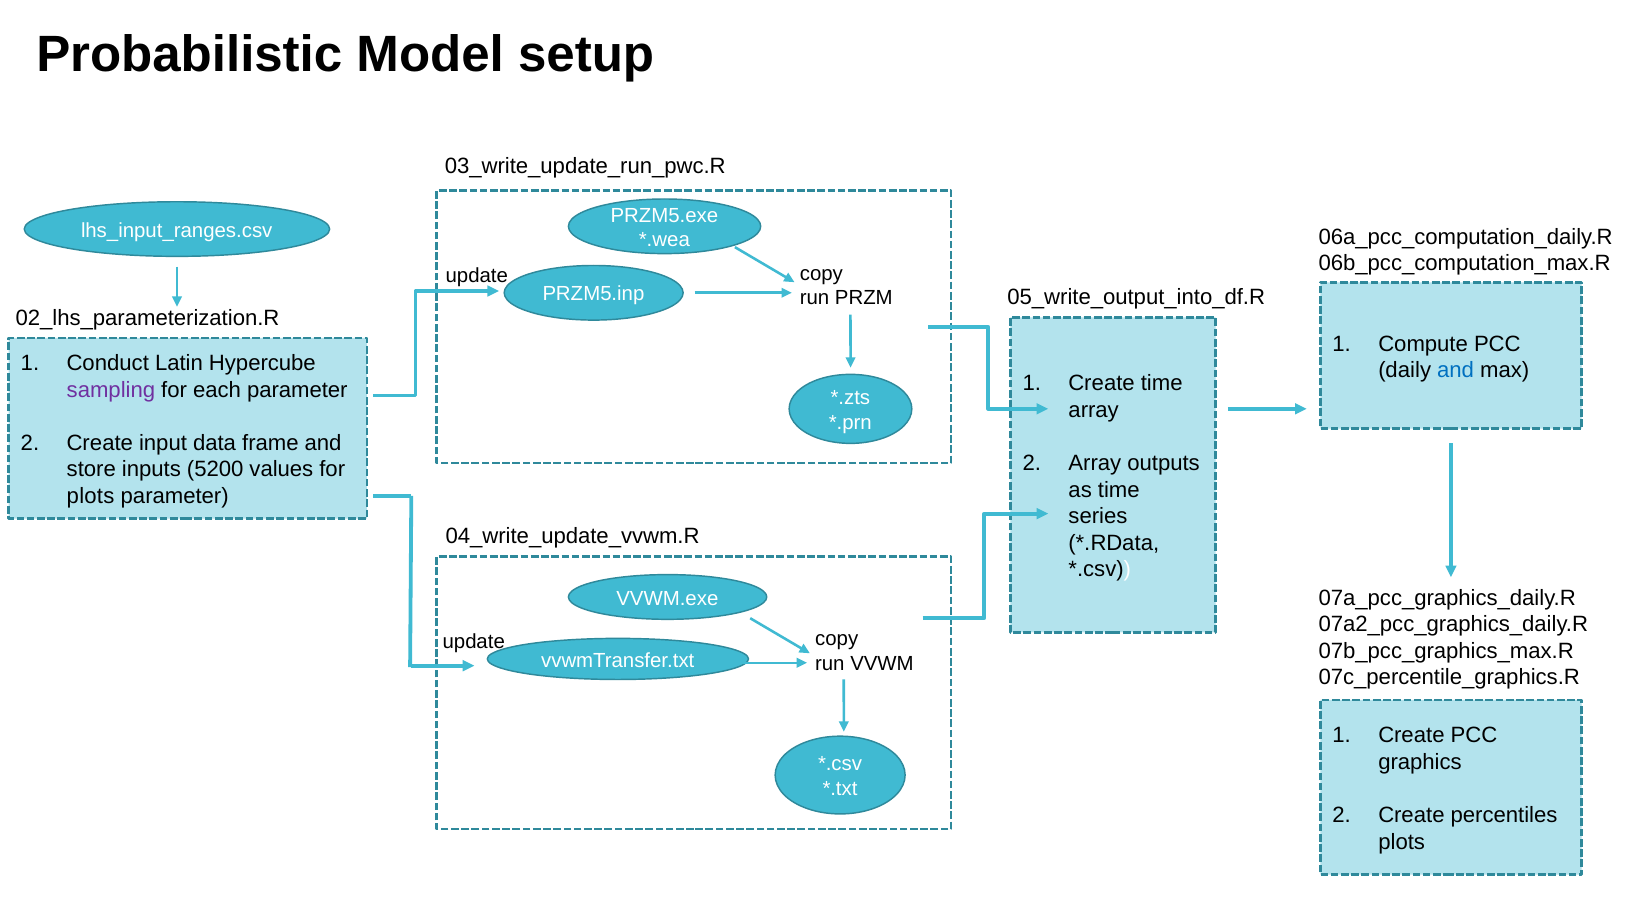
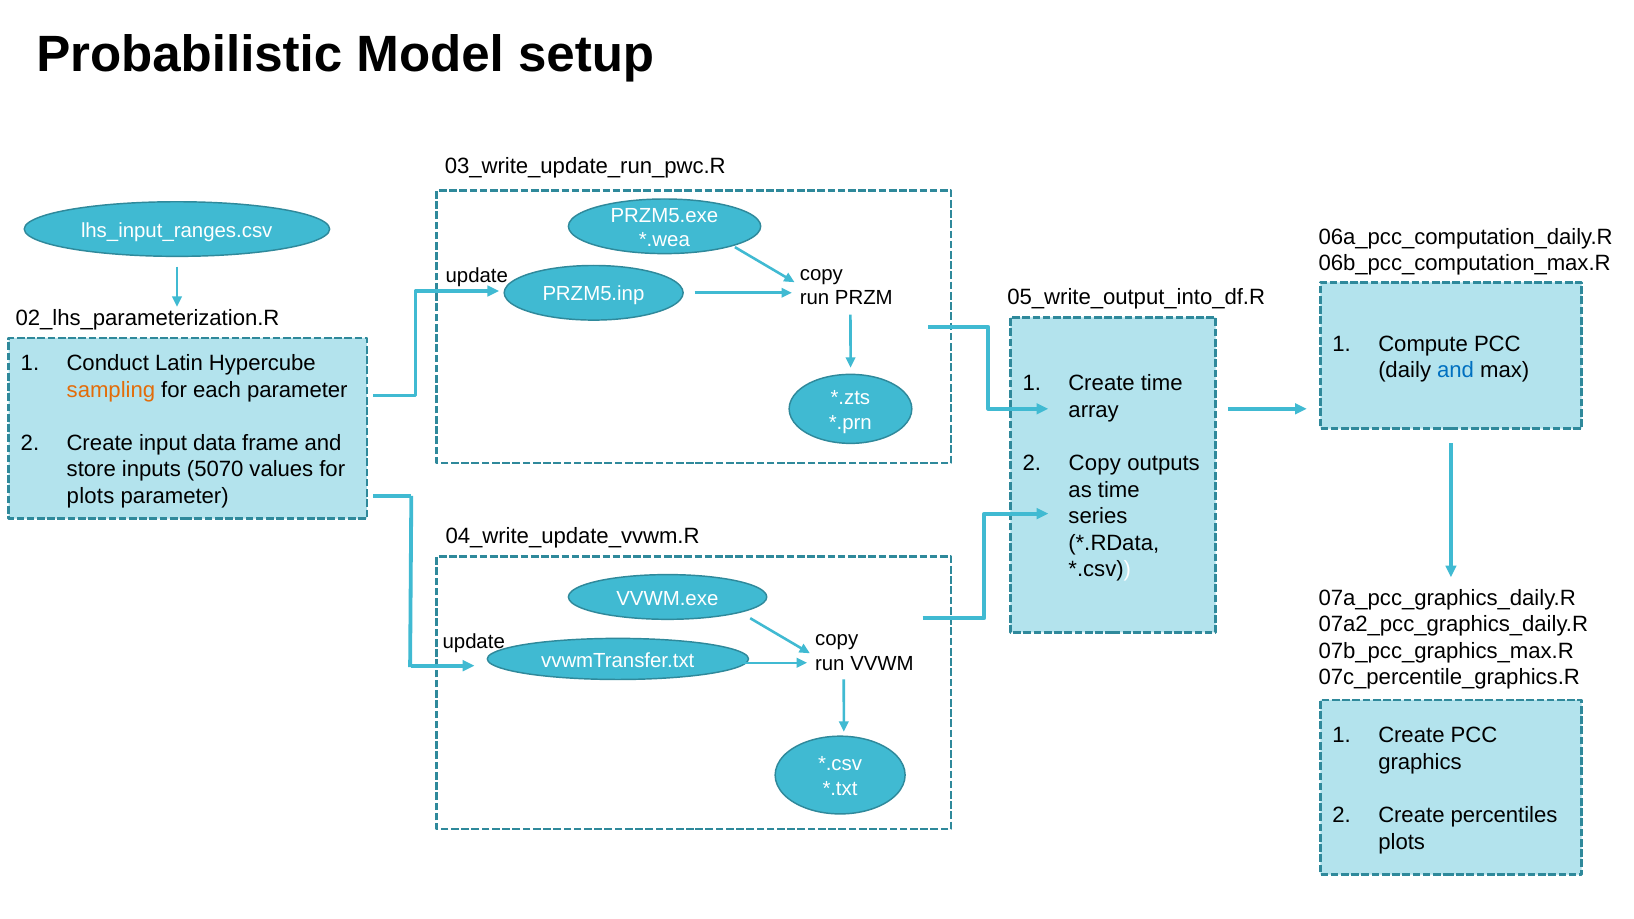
sampling colour: purple -> orange (111, 390)
Array: Array -> Copy (1095, 463)
5200: 5200 -> 5070 (215, 470)
